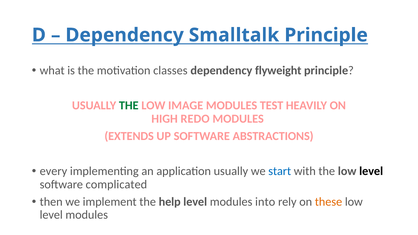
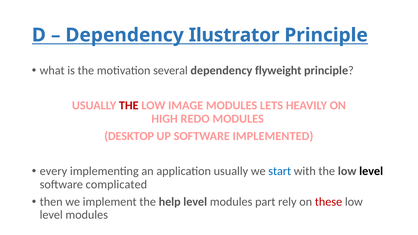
Smalltalk: Smalltalk -> Ilustrator (234, 35)
classes: classes -> several (170, 71)
THE colour: green -> red (129, 106)
TEST: TEST -> LETS (272, 106)
EXTENDS: EXTENDS -> DESKTOP (129, 136)
ABSTRACTIONS: ABSTRACTIONS -> IMPLEMENTED (273, 136)
into: into -> part (265, 202)
these colour: orange -> red (329, 202)
